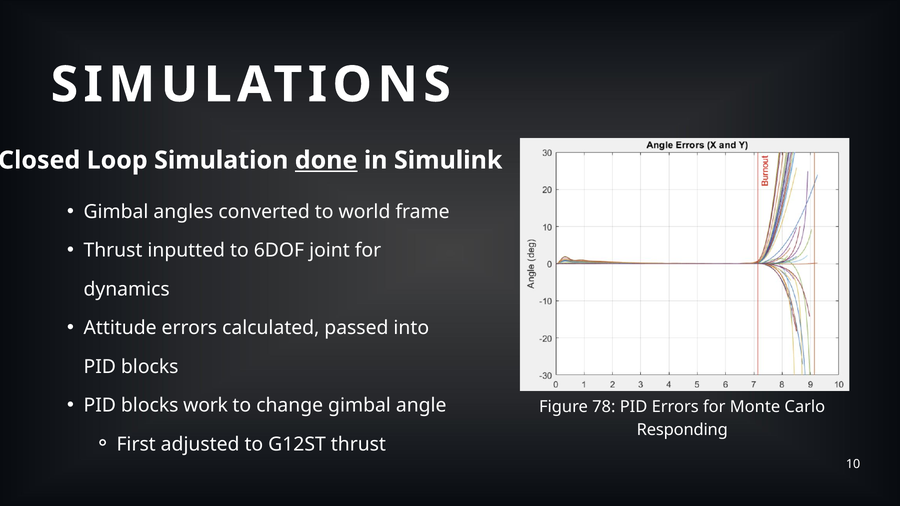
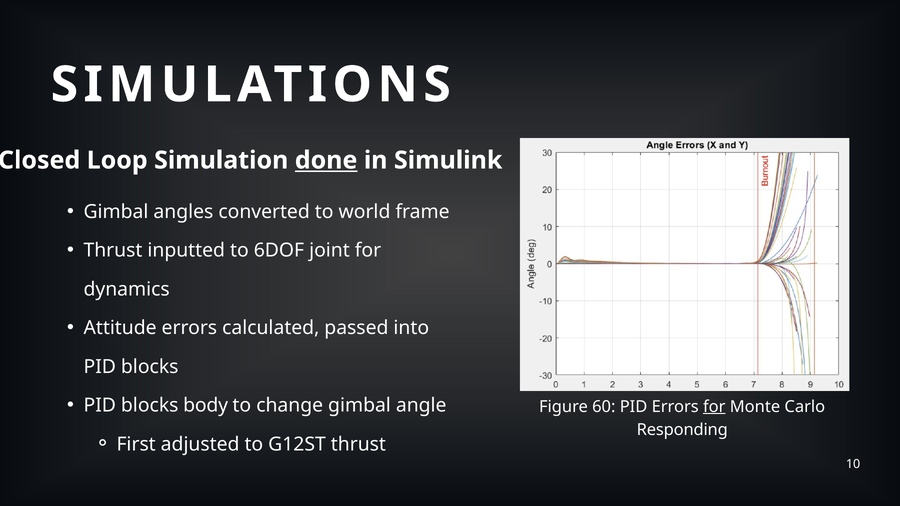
work: work -> body (206, 406)
78: 78 -> 60 (604, 407)
for underline: none -> present (714, 407)
